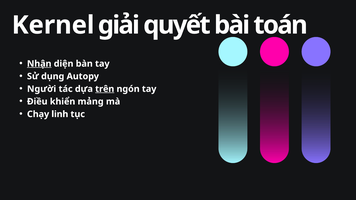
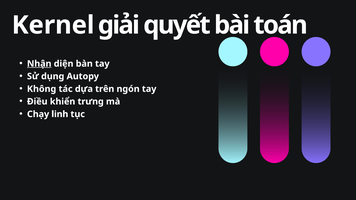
Người: Người -> Không (42, 89)
trên underline: present -> none (105, 89)
mảng: mảng -> trưng (91, 102)
